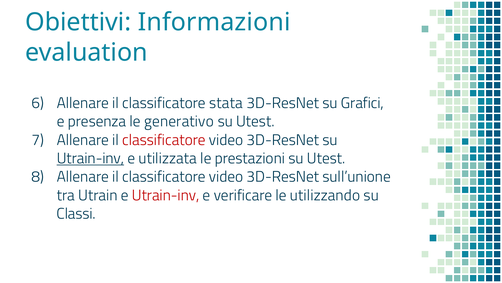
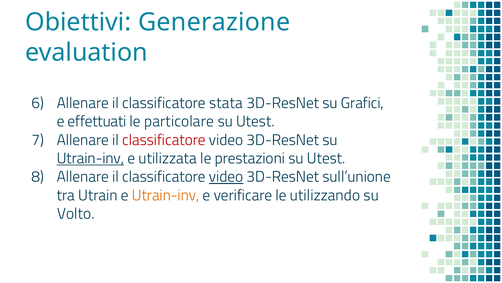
Informazioni: Informazioni -> Generazione (214, 22)
presenza: presenza -> effettuati (97, 121)
generativo: generativo -> particolare (179, 121)
video underline: none -> present (226, 176)
Utrain-inv colour: red -> orange (166, 195)
Classi: Classi -> Volto (76, 213)
